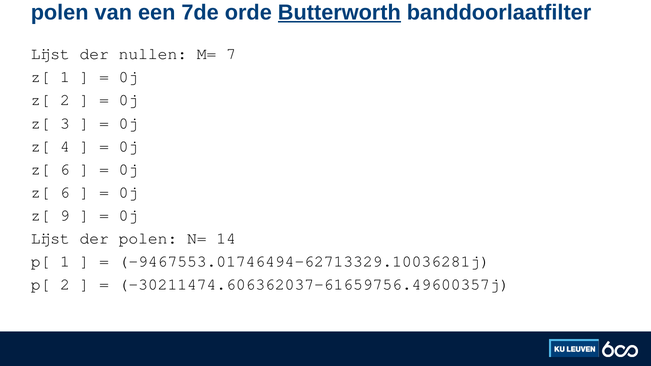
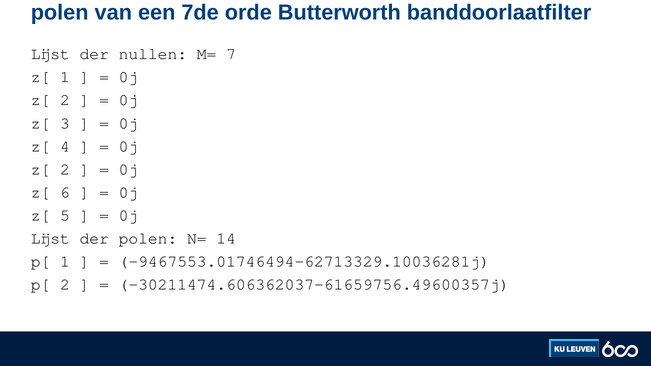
Butterworth underline: present -> none (339, 12)
6: 6 -> 2 (65, 169)
9: 9 -> 5 (65, 216)
